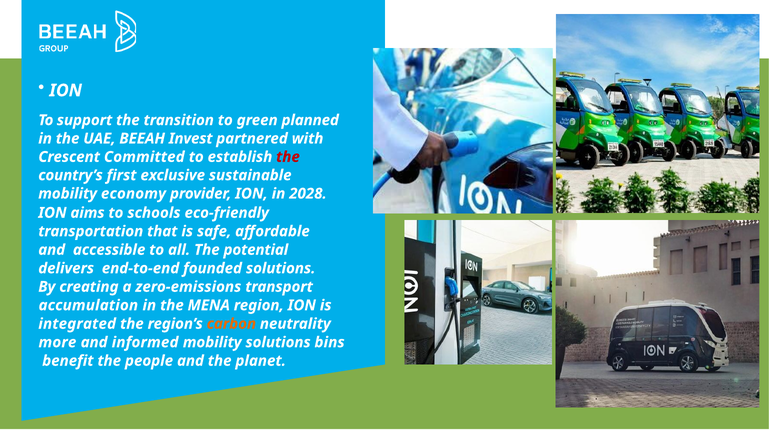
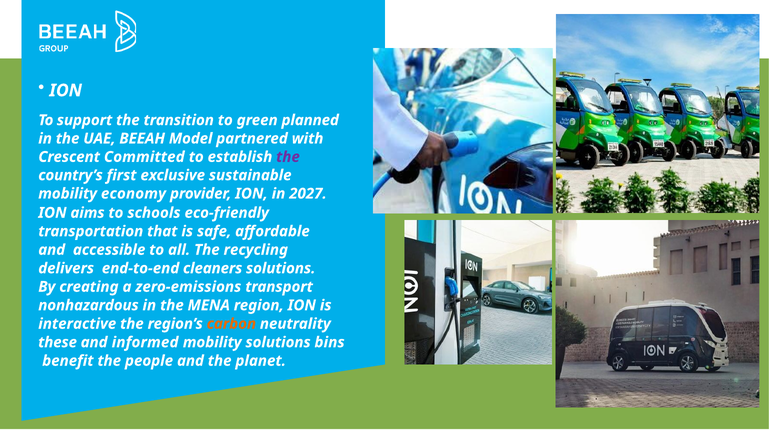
Invest: Invest -> Model (191, 139)
the colour: red -> purple (288, 157)
2028: 2028 -> 2027 (308, 194)
potential: potential -> recycling (256, 250)
founded: founded -> cleaners (213, 268)
accumulation: accumulation -> nonhazardous (88, 305)
integrated: integrated -> interactive (77, 324)
more: more -> these (58, 342)
